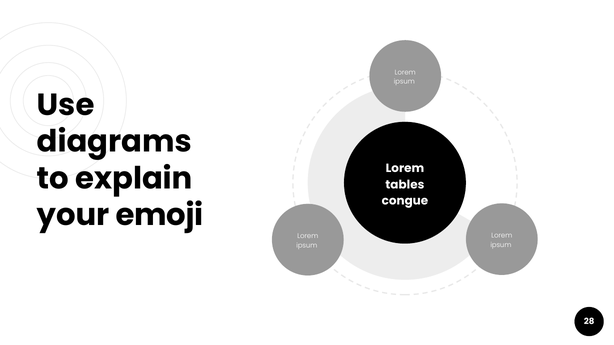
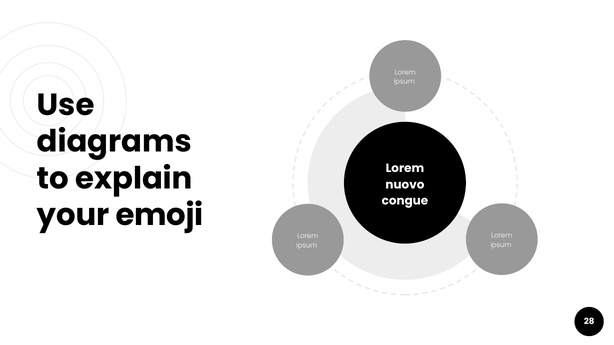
tables: tables -> nuovo (405, 185)
